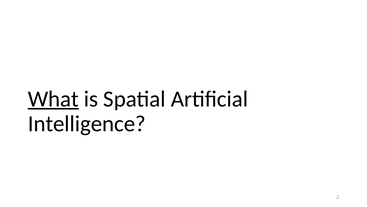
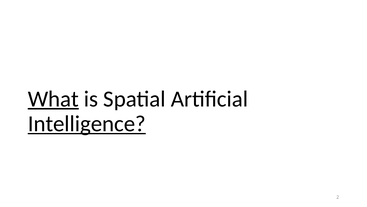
Intelligence underline: none -> present (87, 123)
